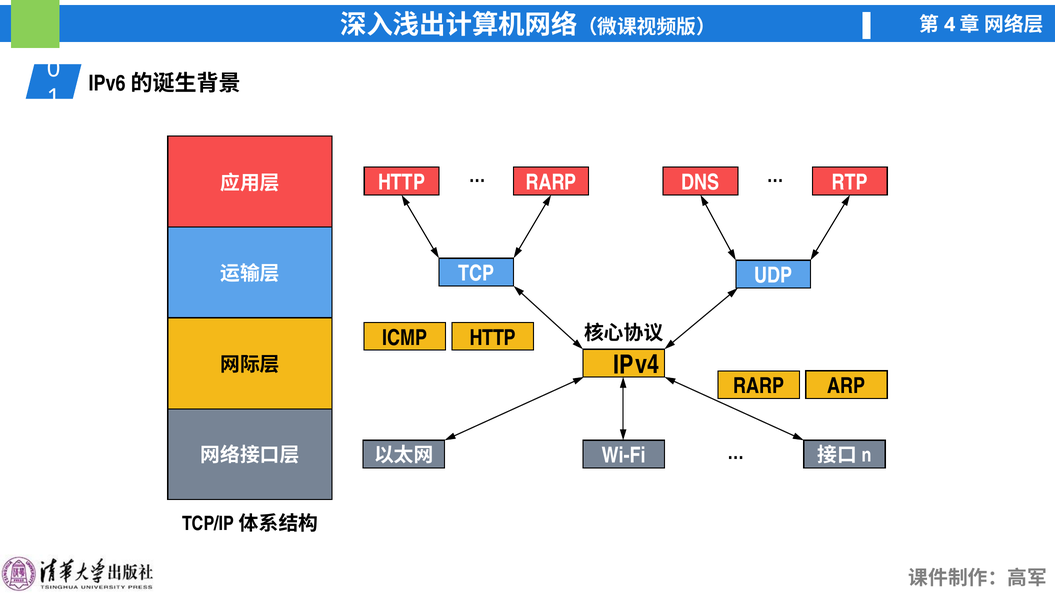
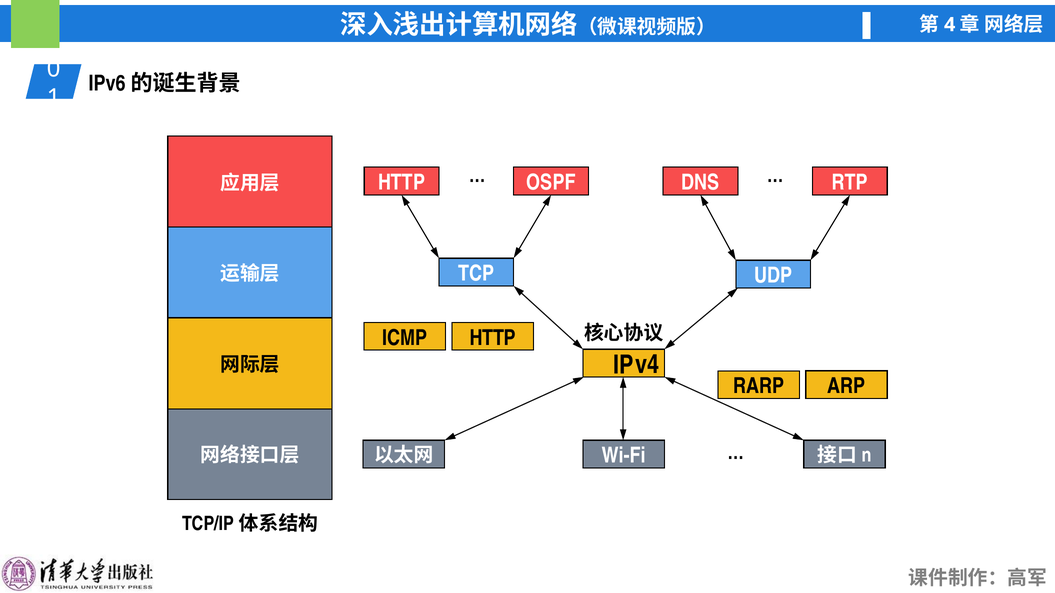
RARP: RARP -> OSPF (551, 183)
